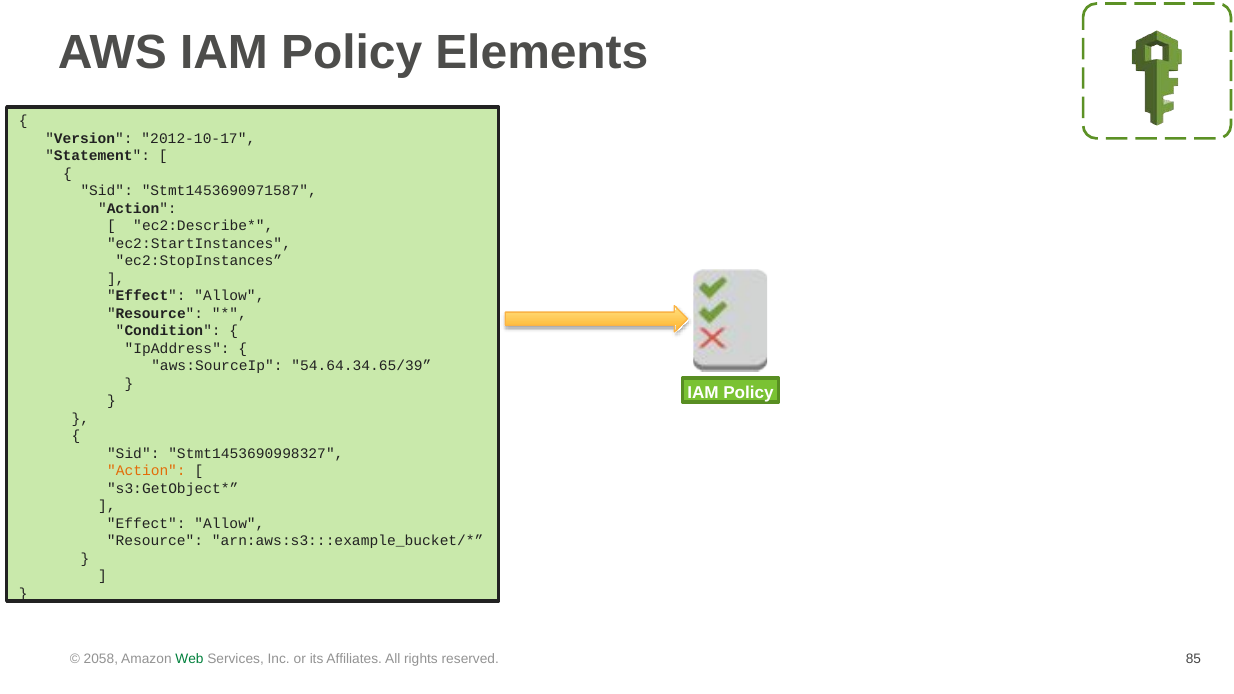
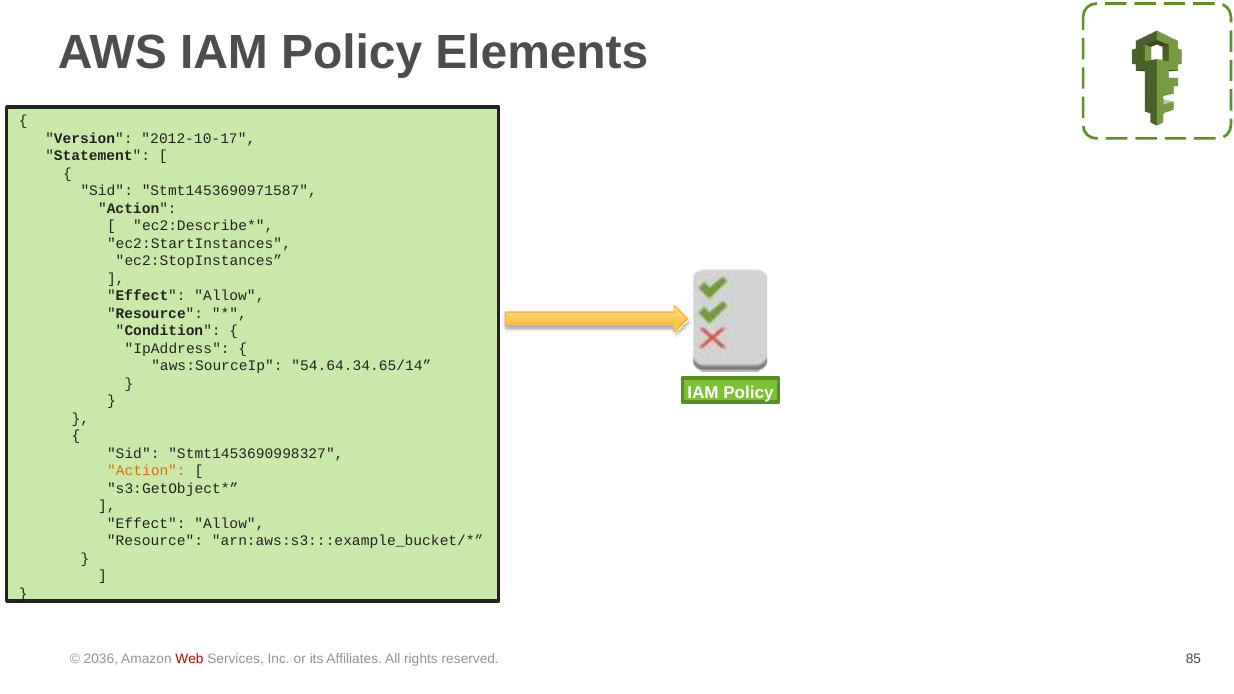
54.64.34.65/39: 54.64.34.65/39 -> 54.64.34.65/14 (361, 366)
2058: 2058 -> 2036 (101, 659)
Web colour: green -> red (189, 659)
